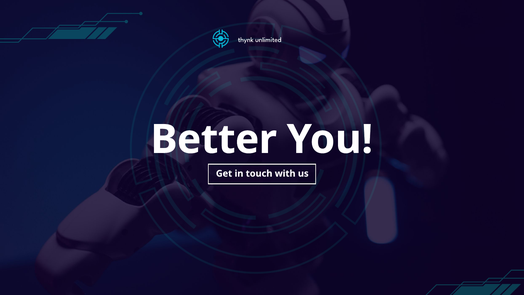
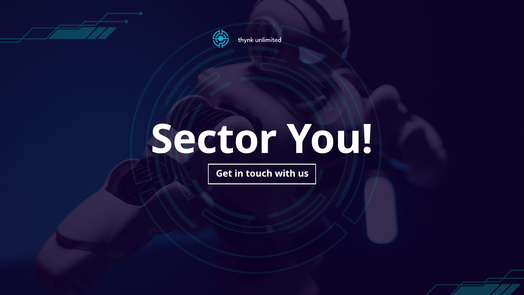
Better: Better -> Sector (214, 139)
